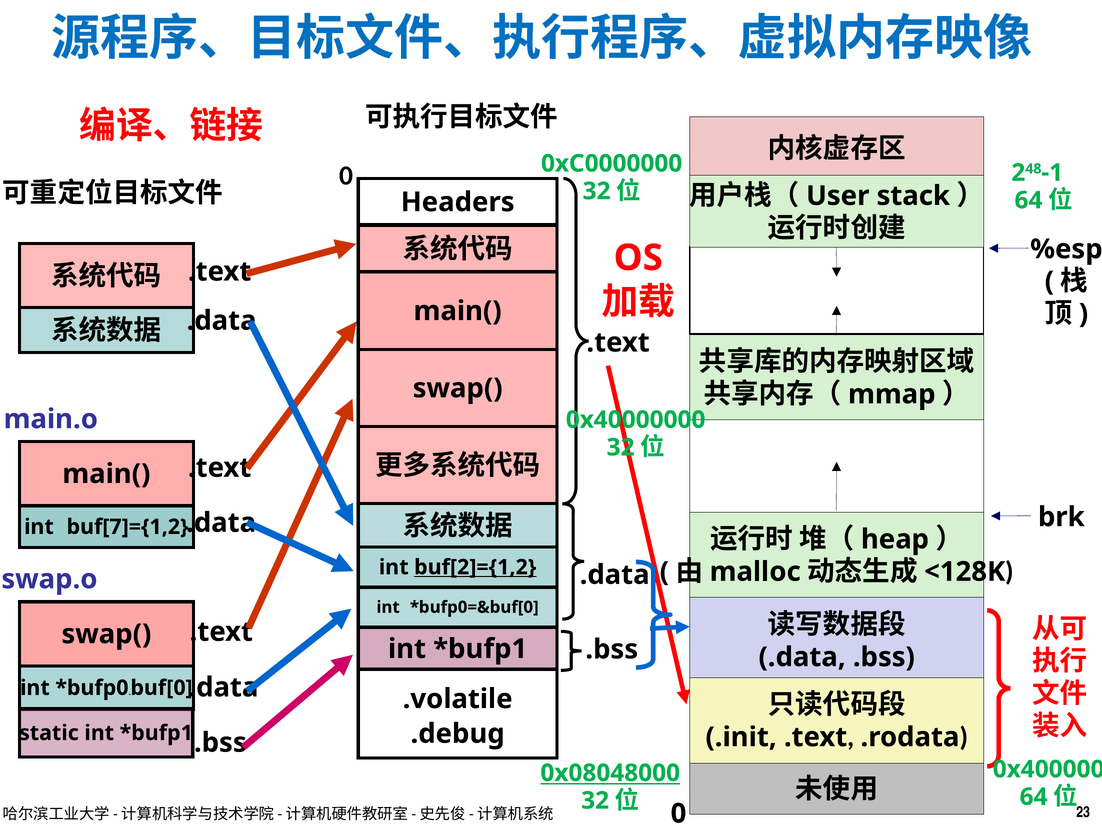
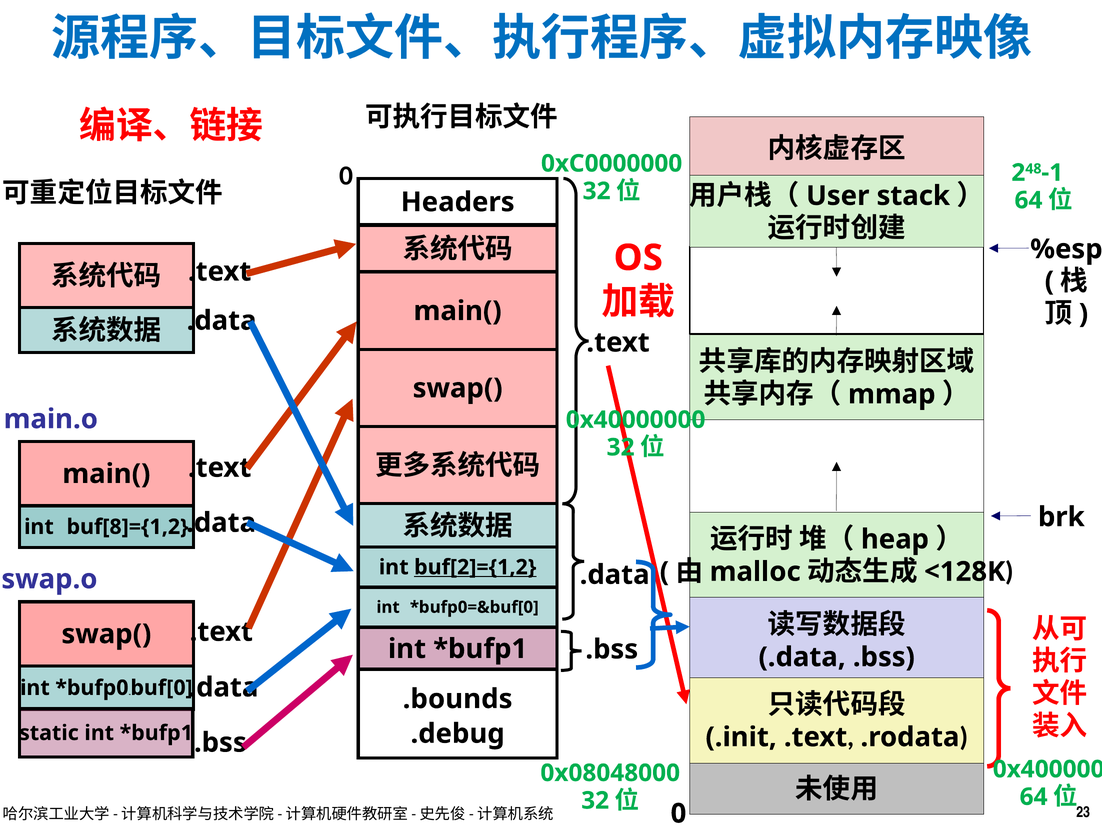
buf[7]={1,2: buf[7]={1,2 -> buf[8]={1,2 (128, 527)
.volatile: .volatile -> .bounds (458, 699)
0x08048000 underline: present -> none (610, 773)
